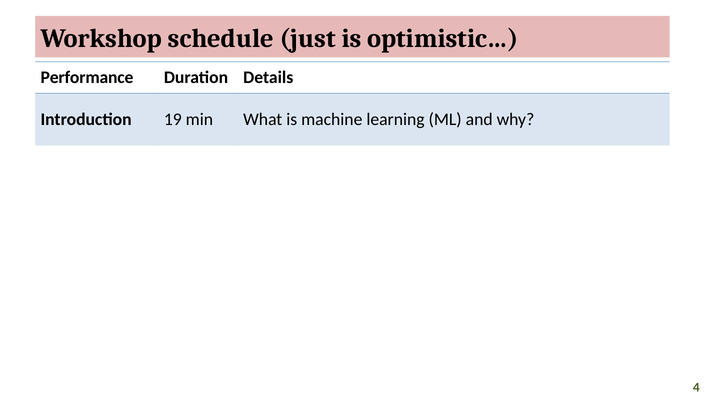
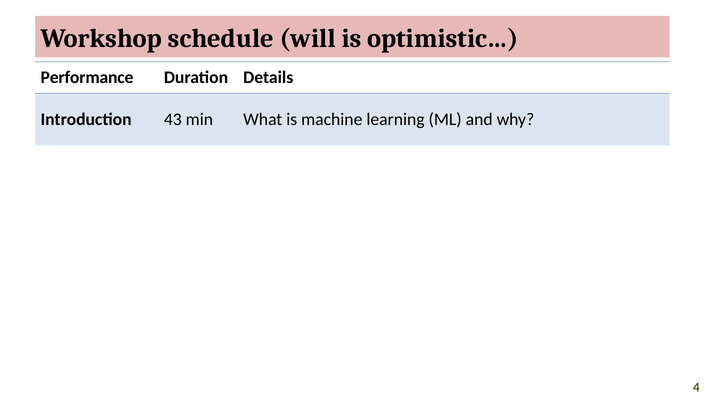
just: just -> will (308, 38)
19: 19 -> 43 (173, 119)
